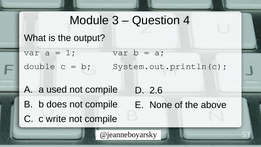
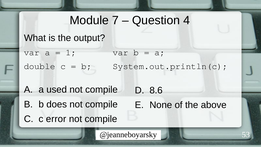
3: 3 -> 7 (115, 20)
2.6: 2.6 -> 8.6 (156, 90)
write: write -> error (56, 119)
